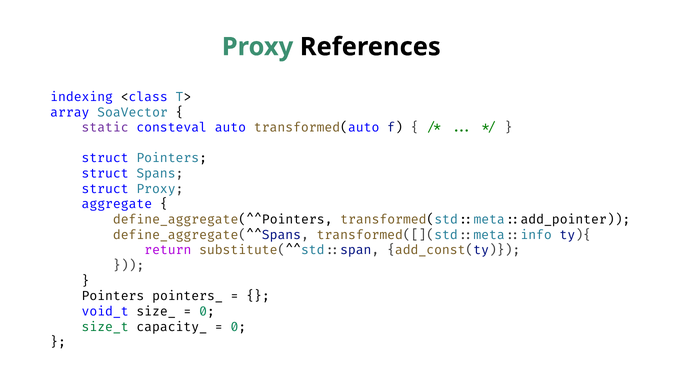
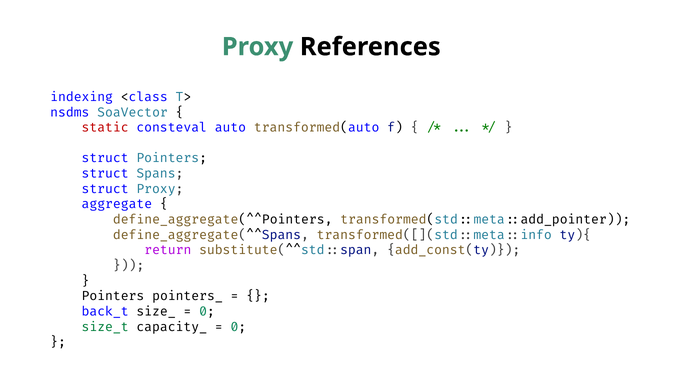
array: array -> nsdms (70, 112)
static colour: purple -> red (105, 127)
void_t: void_t -> back_t (105, 311)
